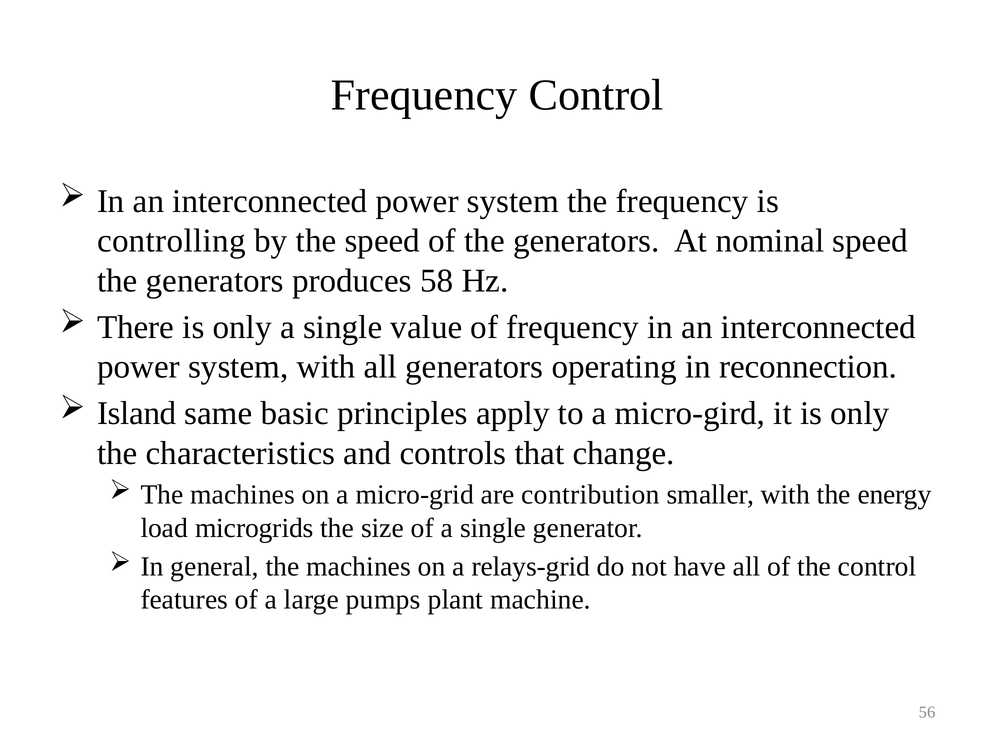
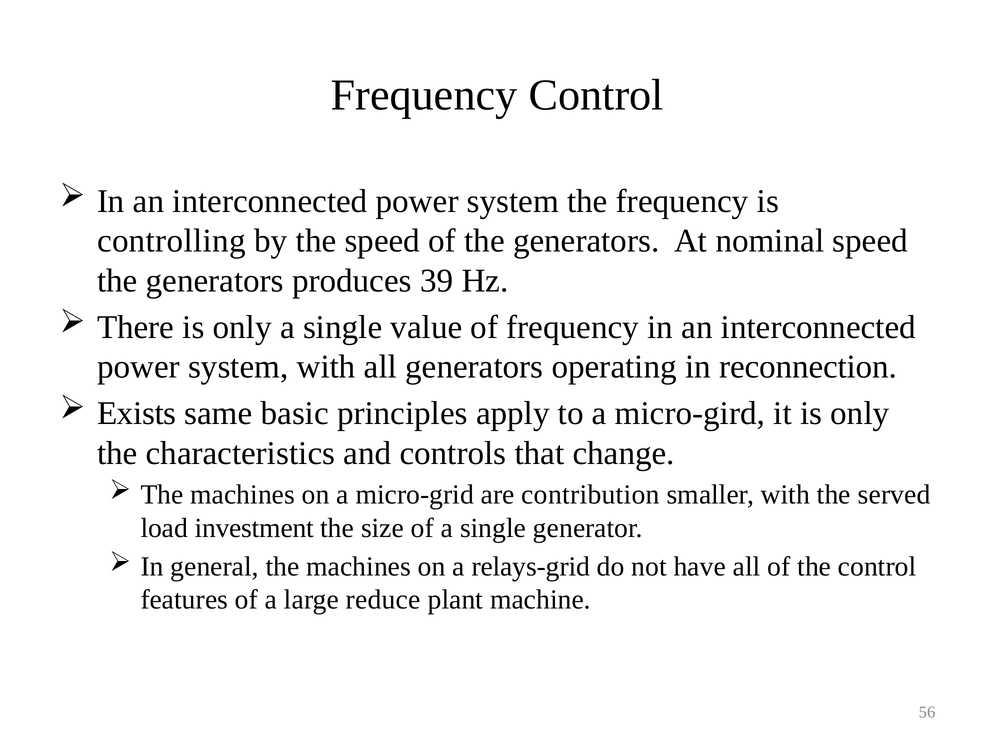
58: 58 -> 39 (437, 281)
Island: Island -> Exists (137, 414)
energy: energy -> served (894, 495)
microgrids: microgrids -> investment (254, 528)
pumps: pumps -> reduce (383, 600)
